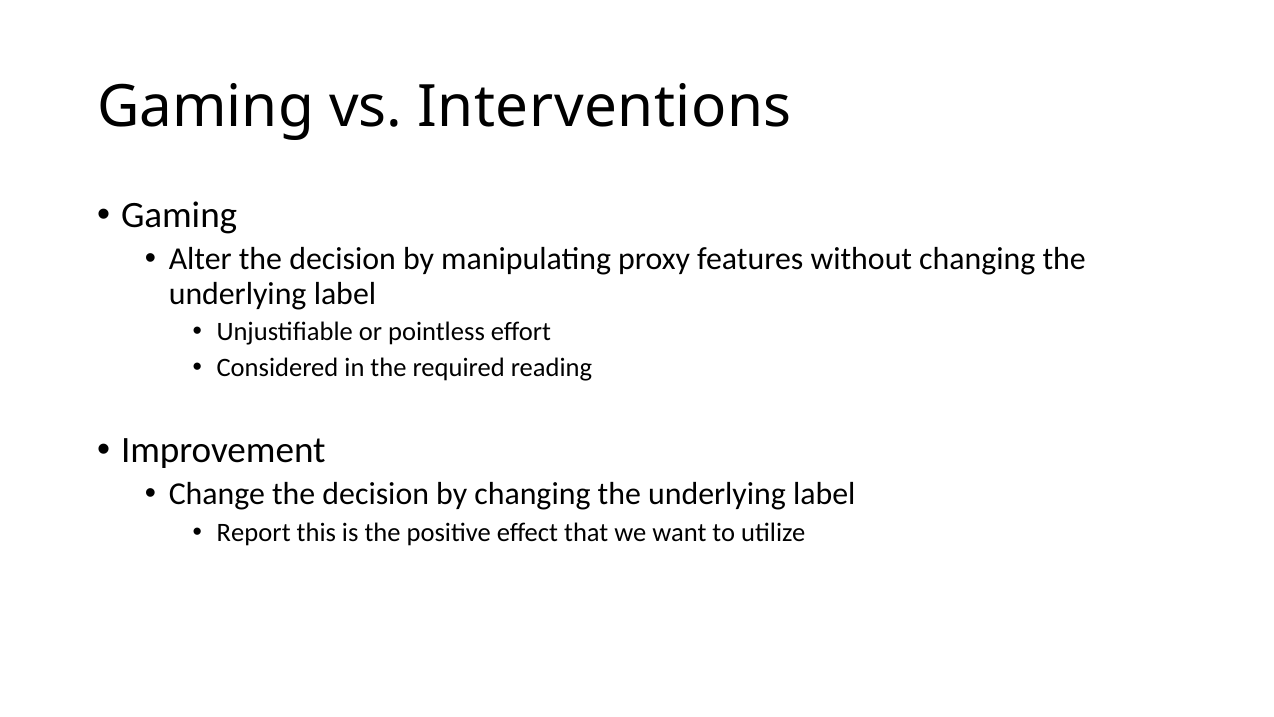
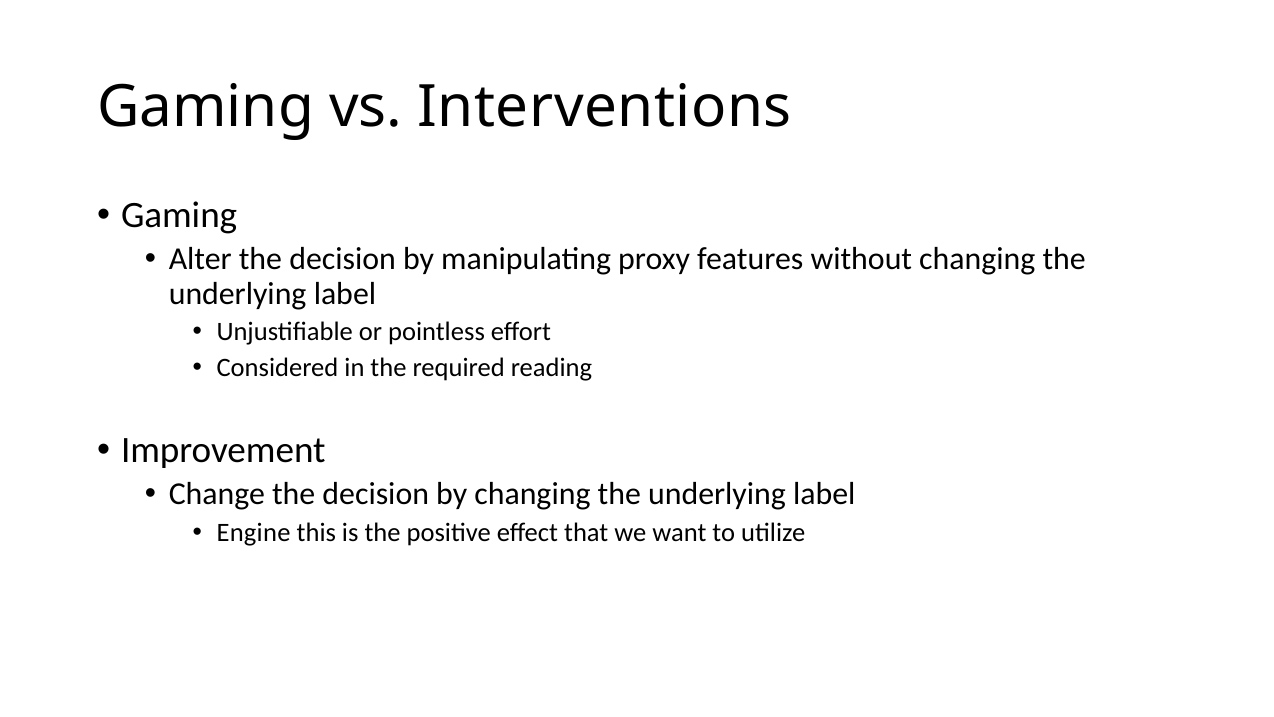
Report: Report -> Engine (254, 532)
